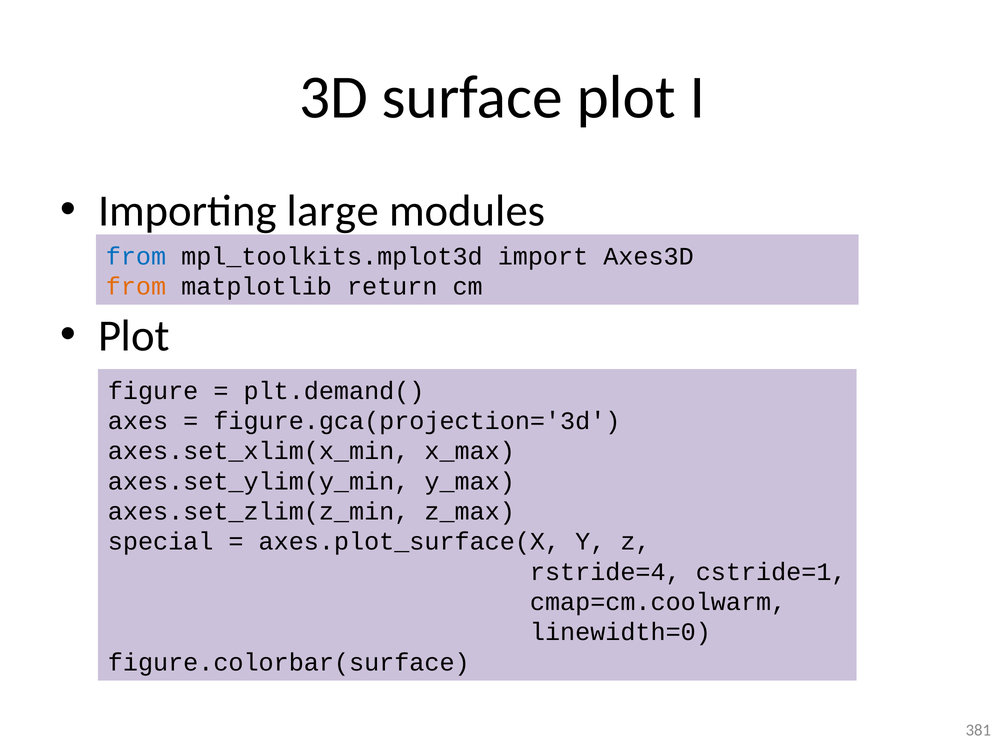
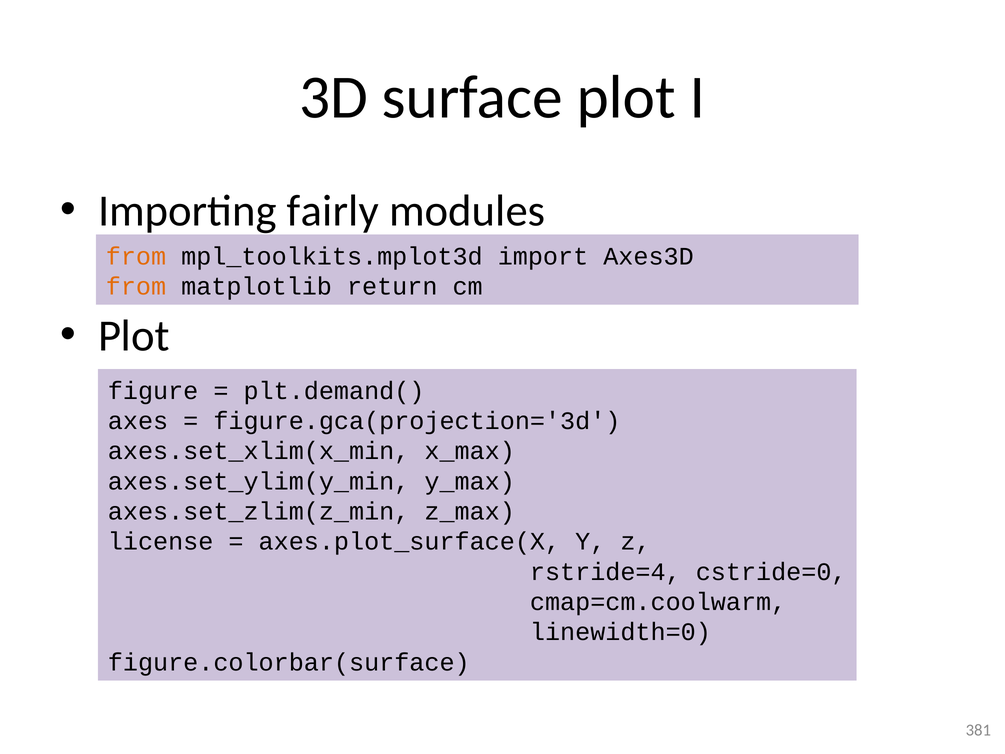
large: large -> fairly (333, 211)
from colour: blue -> orange (136, 256)
special: special -> license (161, 541)
cstride=1: cstride=1 -> cstride=0 (771, 572)
